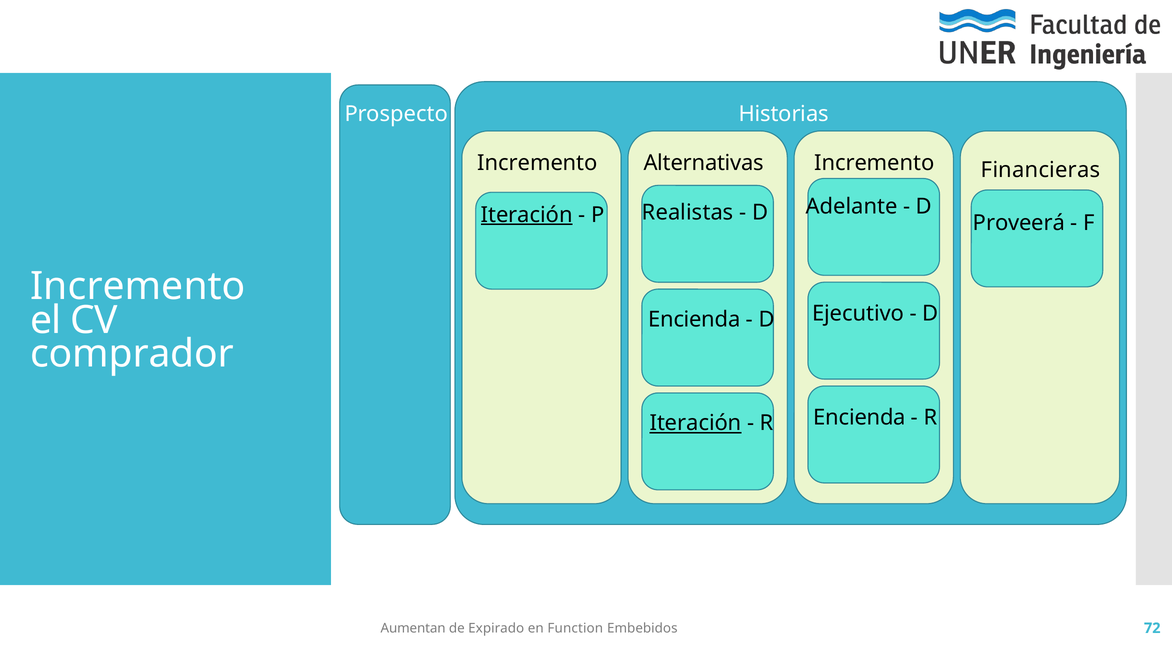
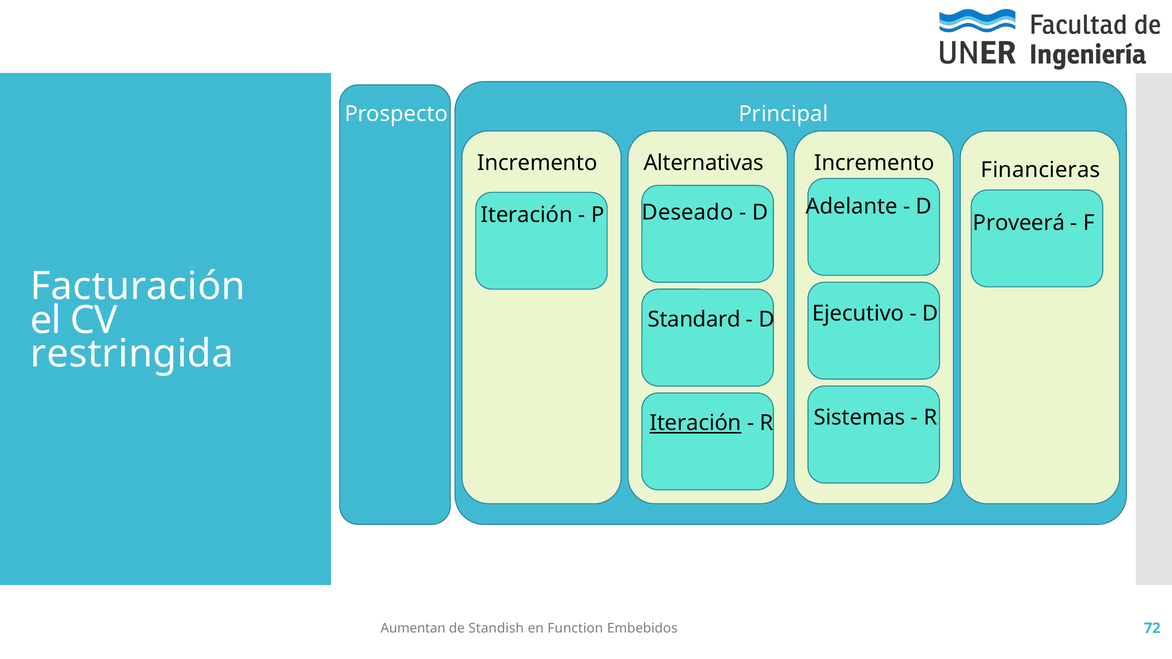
Historias: Historias -> Principal (784, 114)
Iteración underline: present -> none (527, 215)
Realistas: Realistas -> Deseado (688, 212)
Incremento: Incremento -> Facturación (138, 287)
Encienda: Encienda -> Standard (694, 319)
comprador: comprador -> restringida (132, 354)
Encienda: Encienda -> Sistemas (859, 418)
Expirado: Expirado -> Standish (496, 628)
